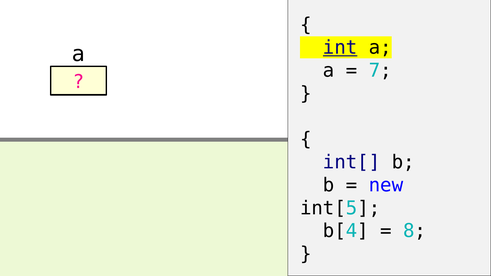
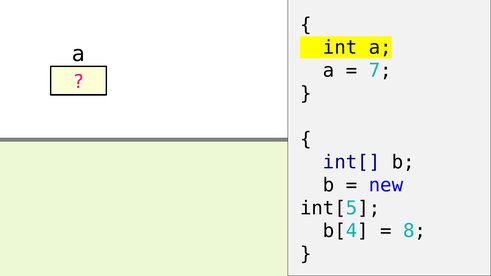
int underline: present -> none (340, 48)
